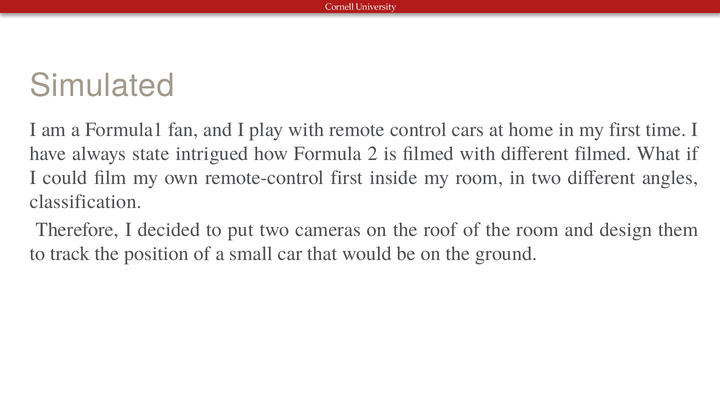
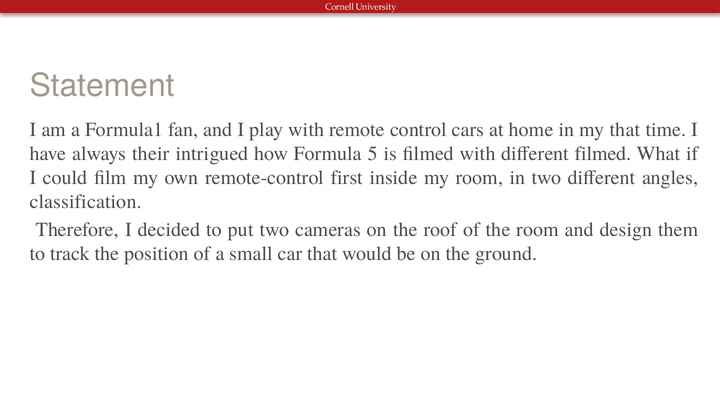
Simulated: Simulated -> Statement (102, 85)
my first: first -> that (625, 130)
state: state -> their (151, 154)
2: 2 -> 5 (373, 154)
